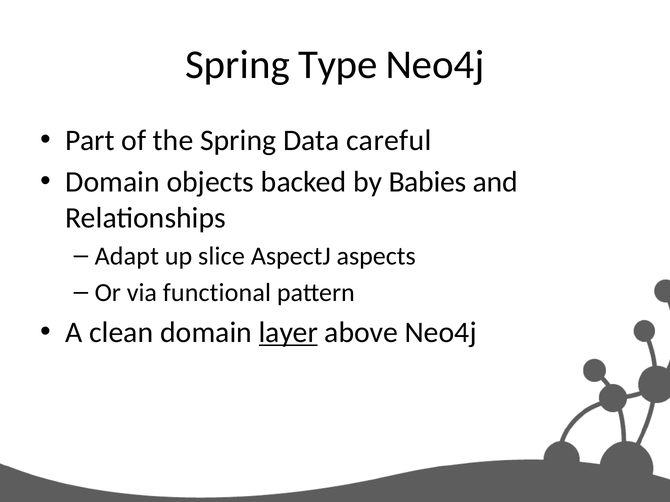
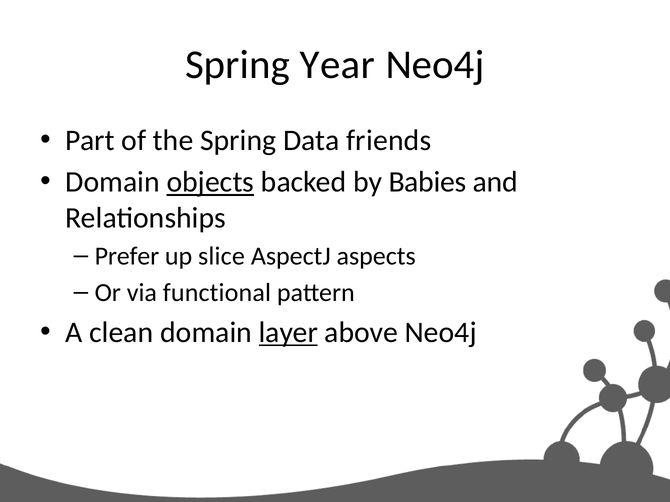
Type: Type -> Year (337, 65)
careful: careful -> friends (389, 141)
objects underline: none -> present (210, 182)
Adapt: Adapt -> Prefer (127, 256)
